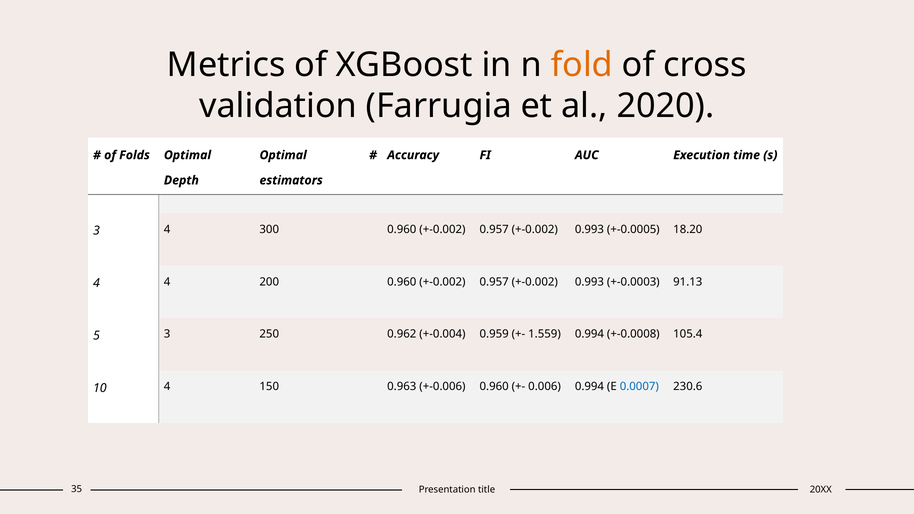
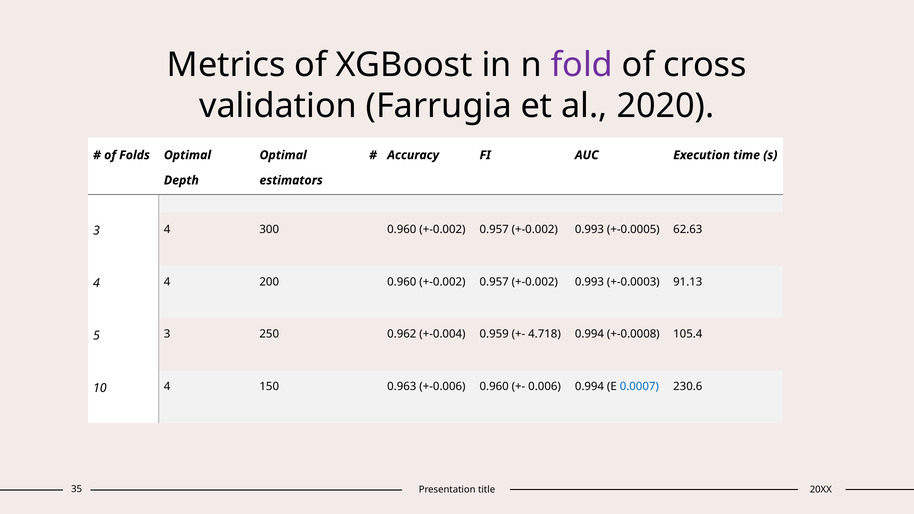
fold colour: orange -> purple (582, 65)
18.20: 18.20 -> 62.63 (688, 229)
1.559: 1.559 -> 4.718 (544, 334)
